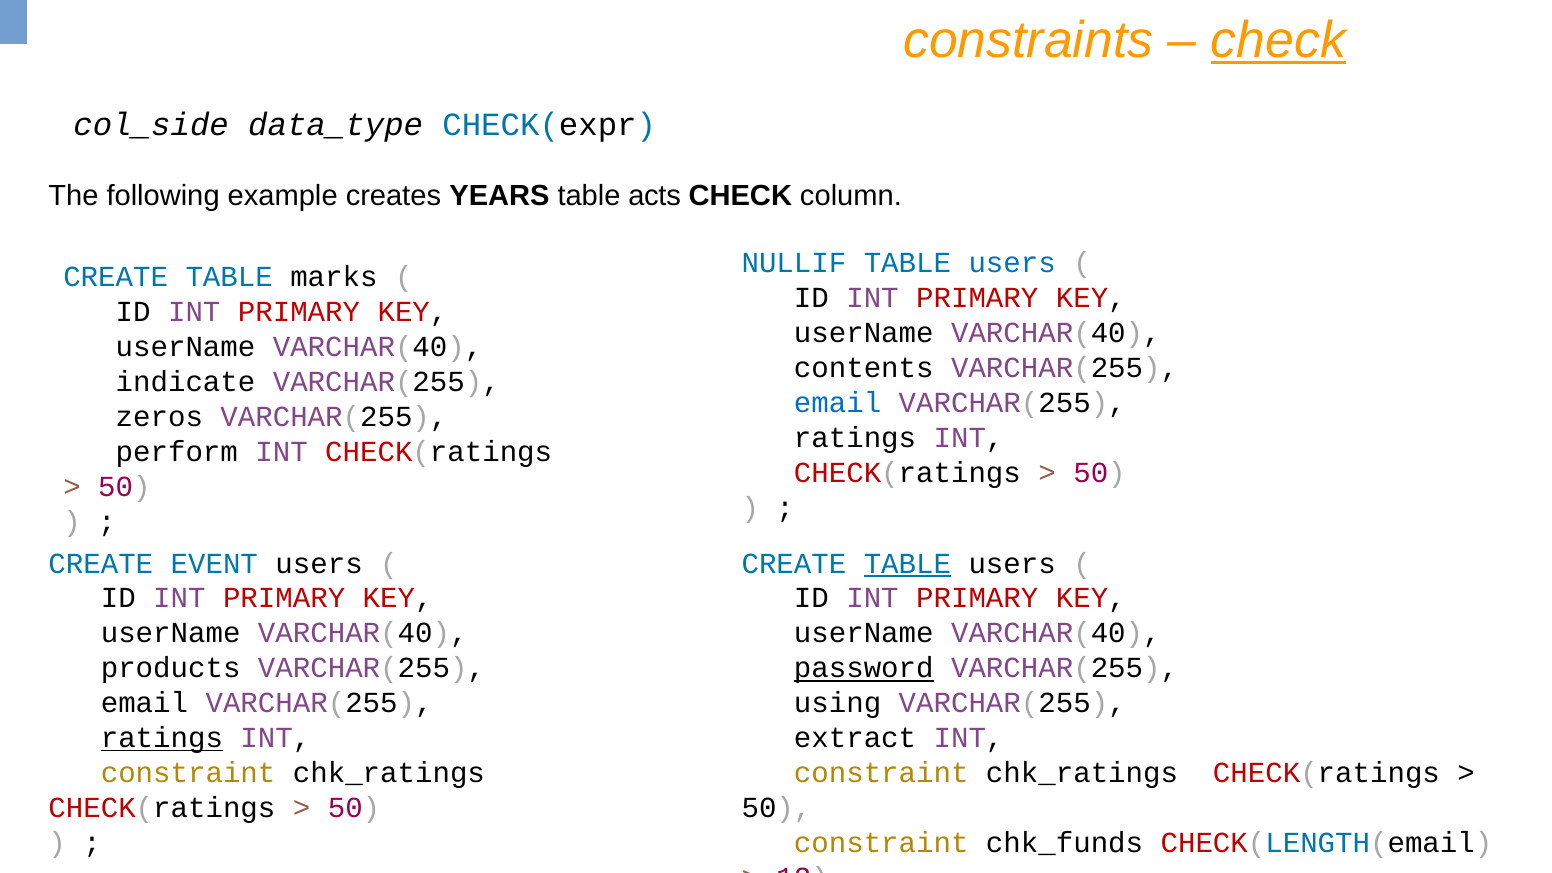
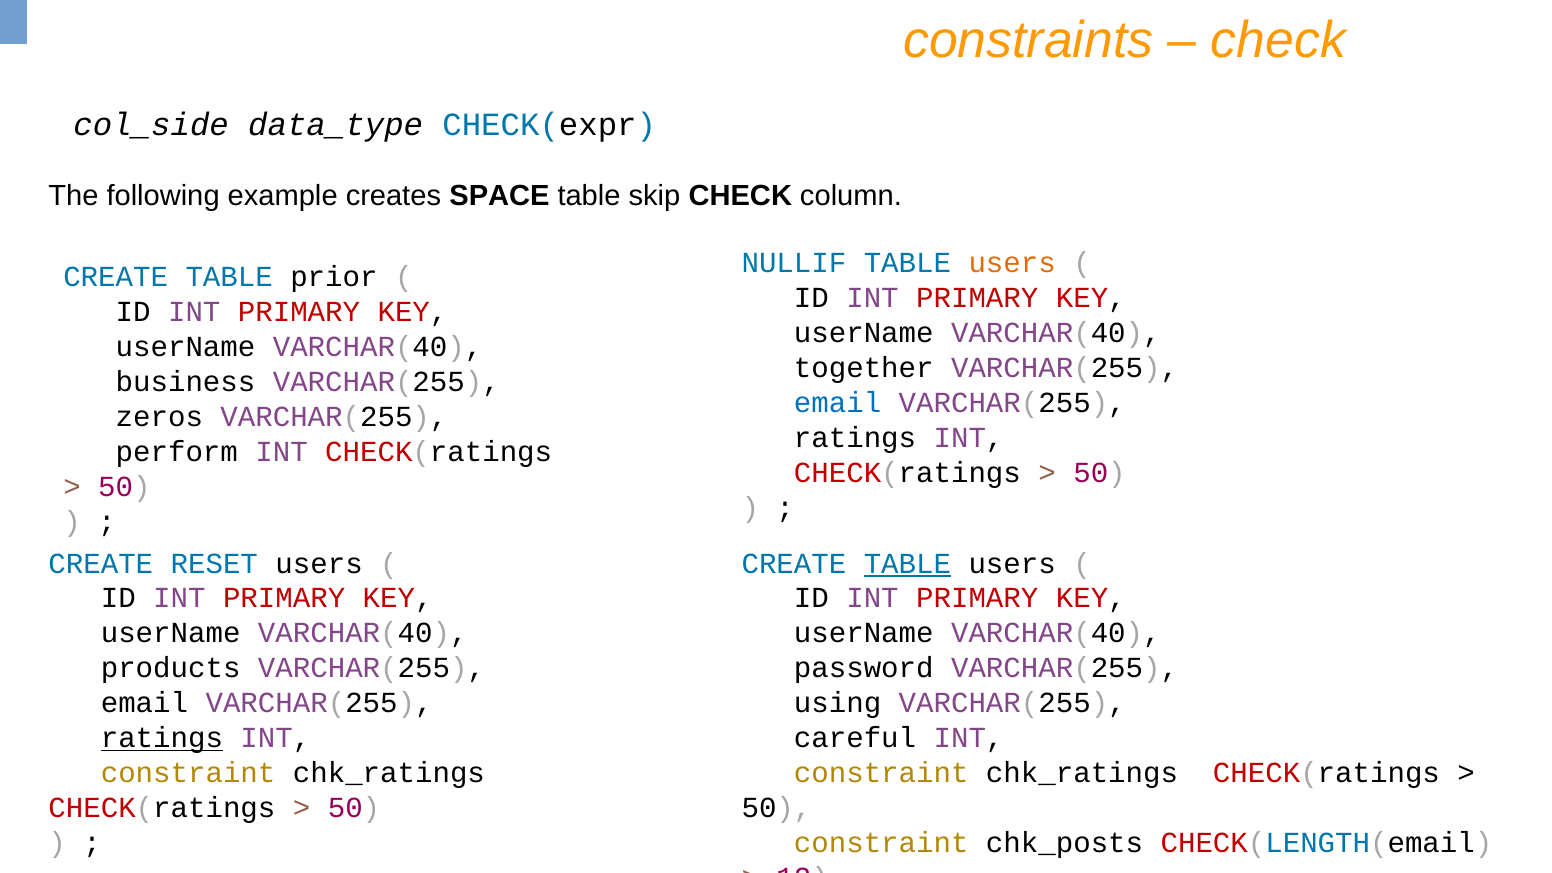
check underline: present -> none (1278, 40)
YEARS: YEARS -> SPACE (500, 196)
acts: acts -> skip (654, 196)
users colour: blue -> orange (1012, 263)
marks: marks -> prior (334, 277)
contents: contents -> together (864, 368)
indicate: indicate -> business (186, 382)
EVENT: EVENT -> RESET (214, 563)
password underline: present -> none (864, 668)
extract: extract -> careful (855, 738)
chk_funds: chk_funds -> chk_posts (1065, 843)
